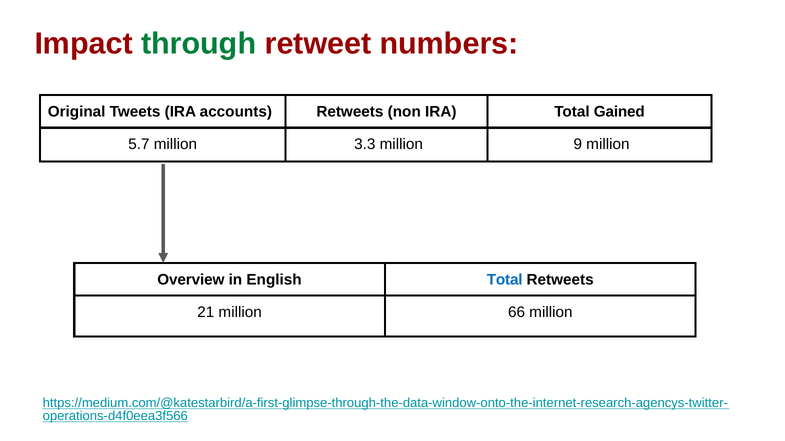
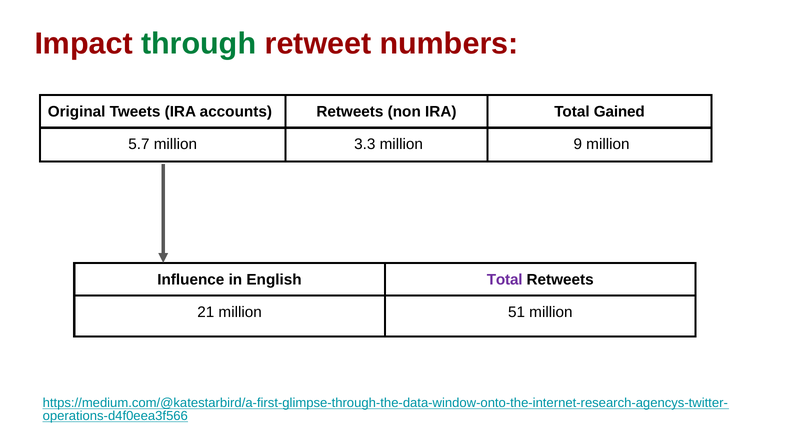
Overview: Overview -> Influence (191, 280)
Total colour: blue -> purple (505, 280)
66: 66 -> 51 (517, 313)
